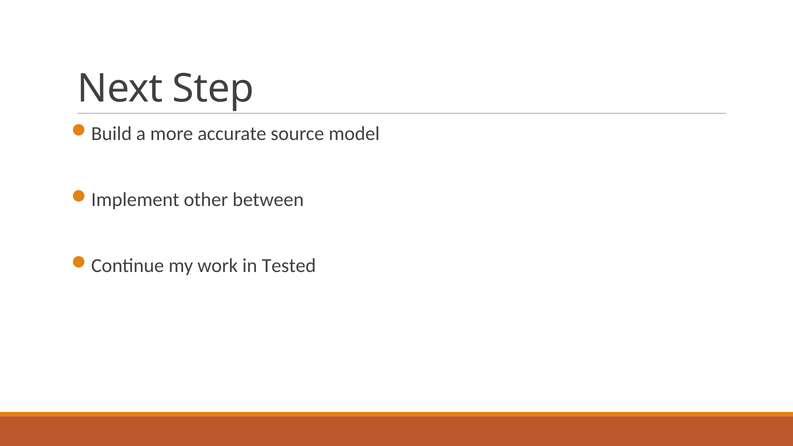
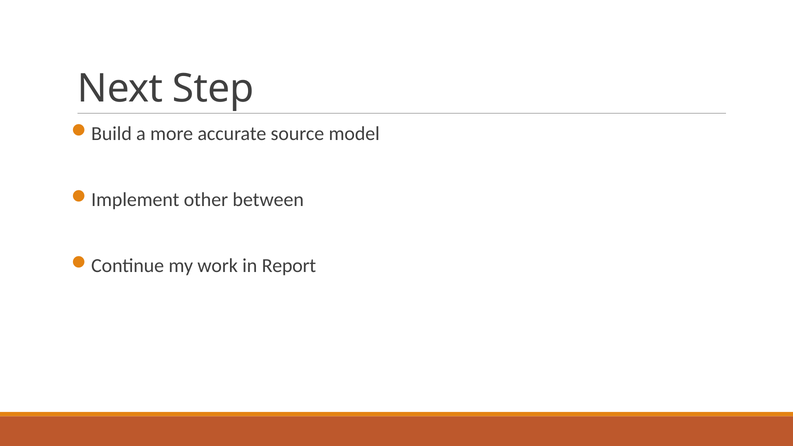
Tested: Tested -> Report (289, 265)
